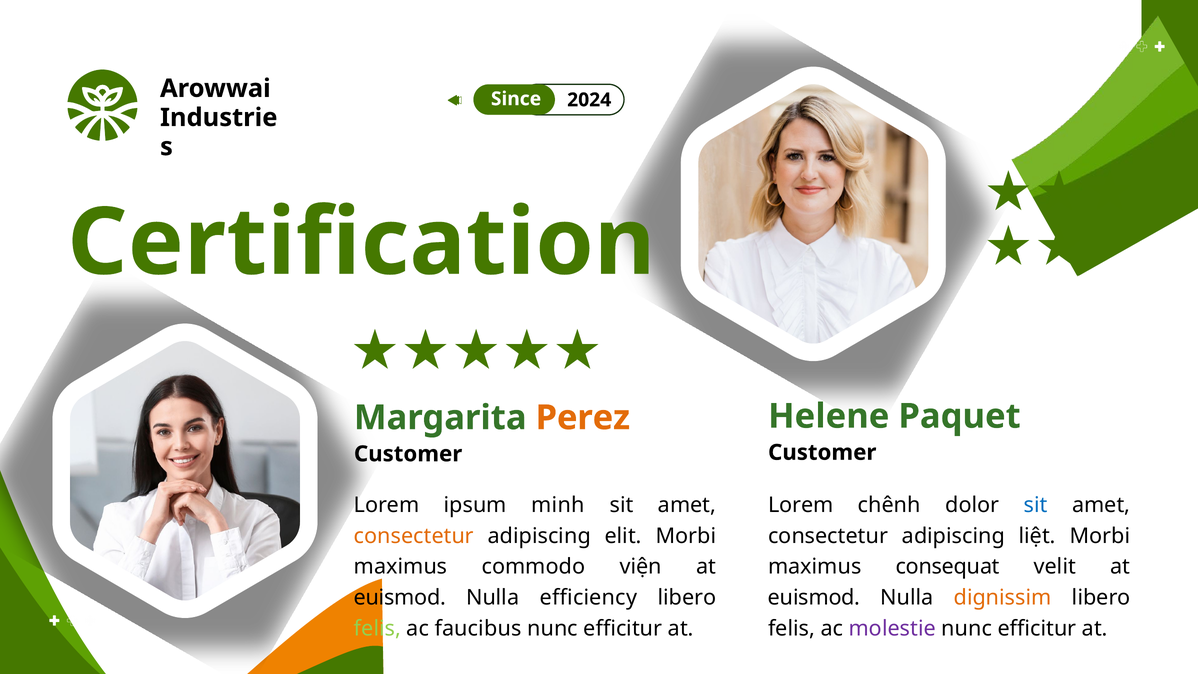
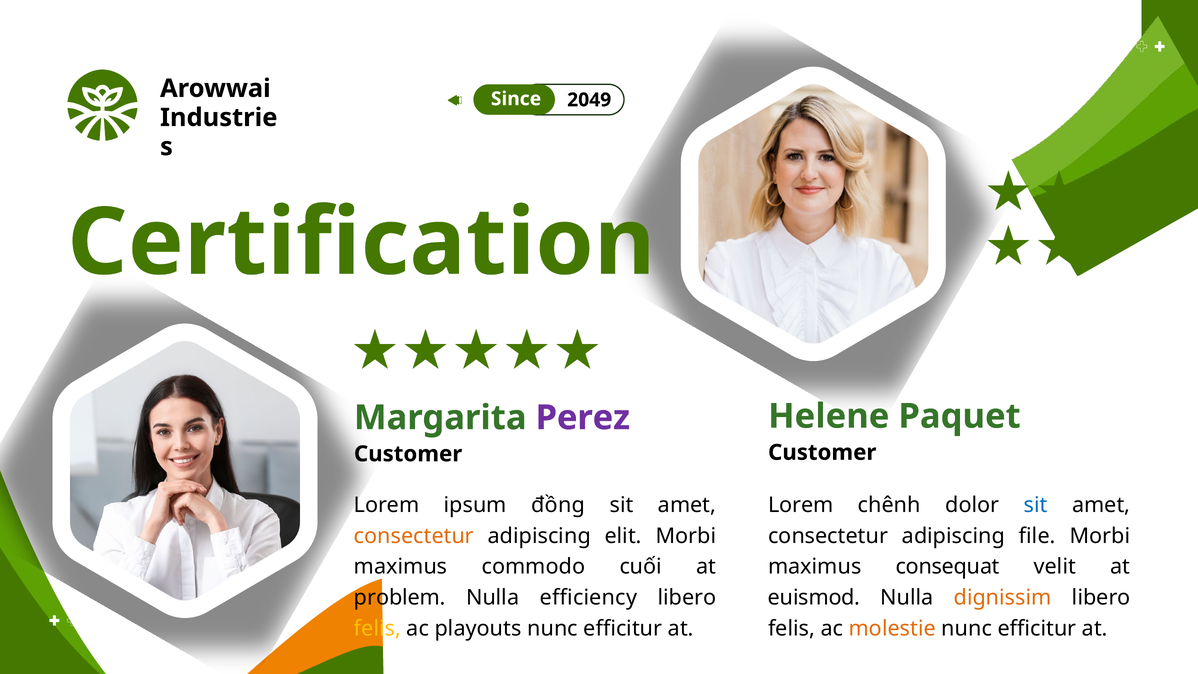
2024: 2024 -> 2049 (589, 100)
Perez colour: orange -> purple (583, 418)
minh: minh -> đồng (558, 505)
liệt: liệt -> file (1037, 536)
viện: viện -> cuối (641, 567)
euismod: euismod -> problem (400, 598)
felis colour: light green -> yellow (377, 629)
faucibus: faucibus -> playouts (478, 629)
molestie colour: purple -> orange (892, 629)
